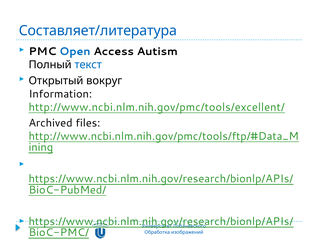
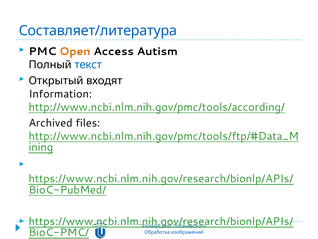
Open colour: blue -> orange (75, 51)
вокруг: вокруг -> входят (104, 81)
http://www.ncbi.nlm.nih.gov/pmc/tools/excellent/: http://www.ncbi.nlm.nih.gov/pmc/tools/excellent/ -> http://www.ncbi.nlm.nih.gov/pmc/tools/according/ (157, 107)
